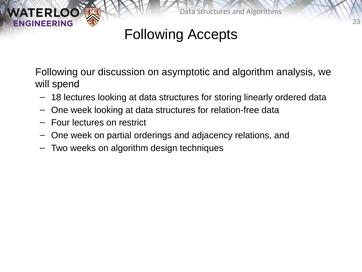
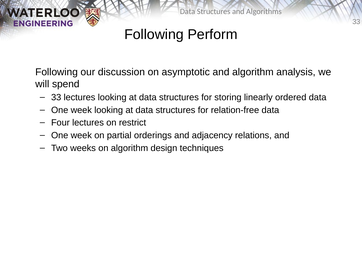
Accepts: Accepts -> Perform (213, 34)
18: 18 -> 33 (56, 97)
